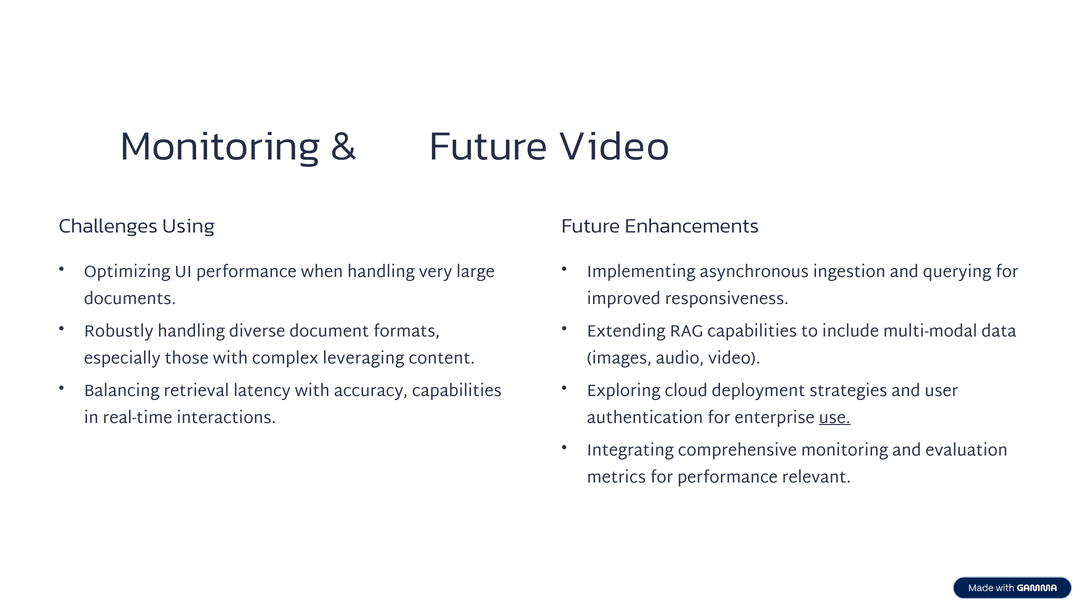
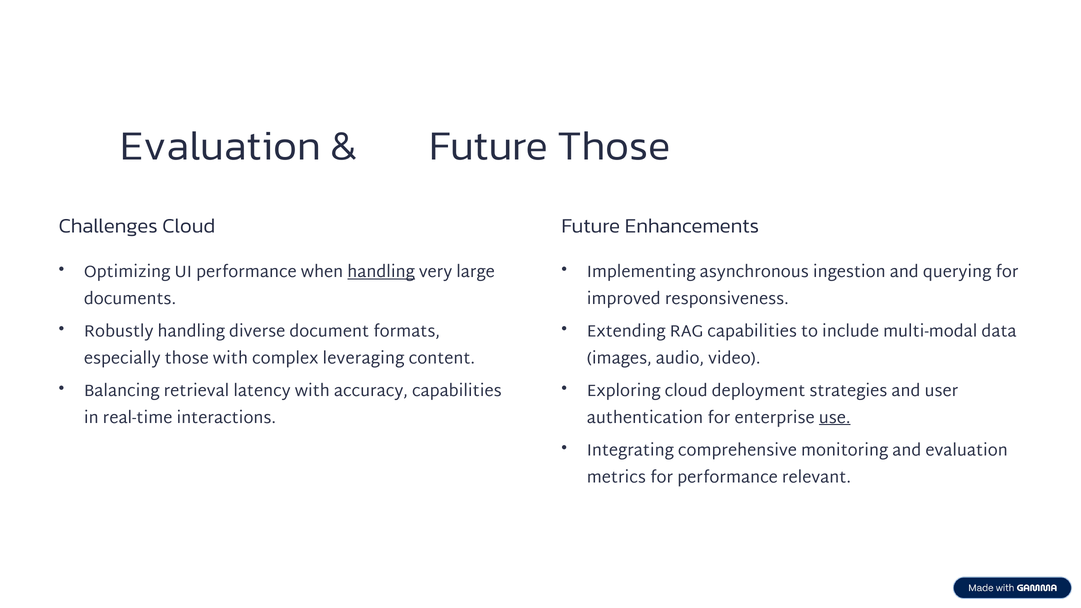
Monitoring: Monitoring -> Evaluation (221, 146)
Future Video: Video -> Those (614, 146)
Challenges Using: Using -> Cloud (189, 226)
handling underline: none -> present (381, 272)
